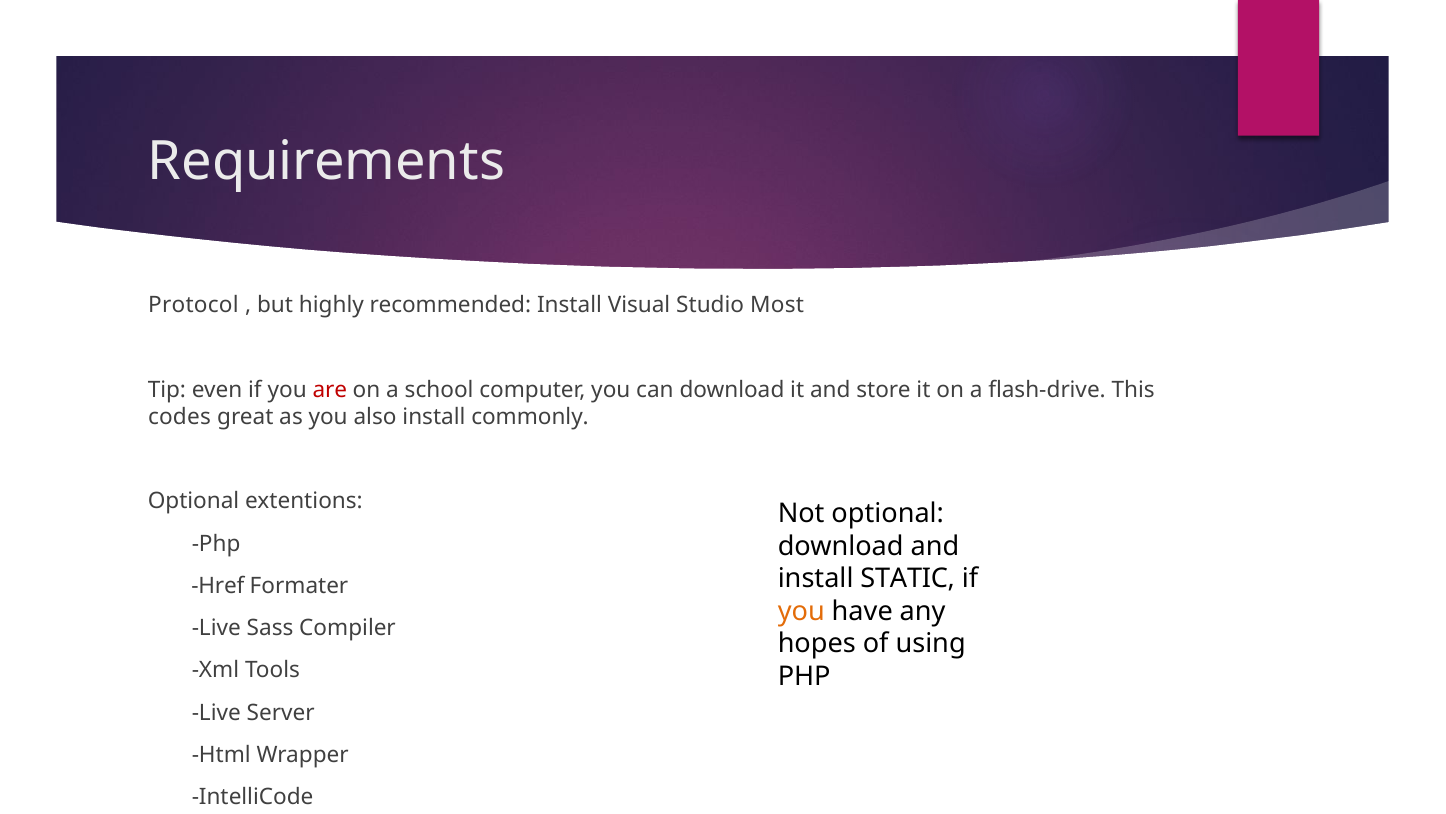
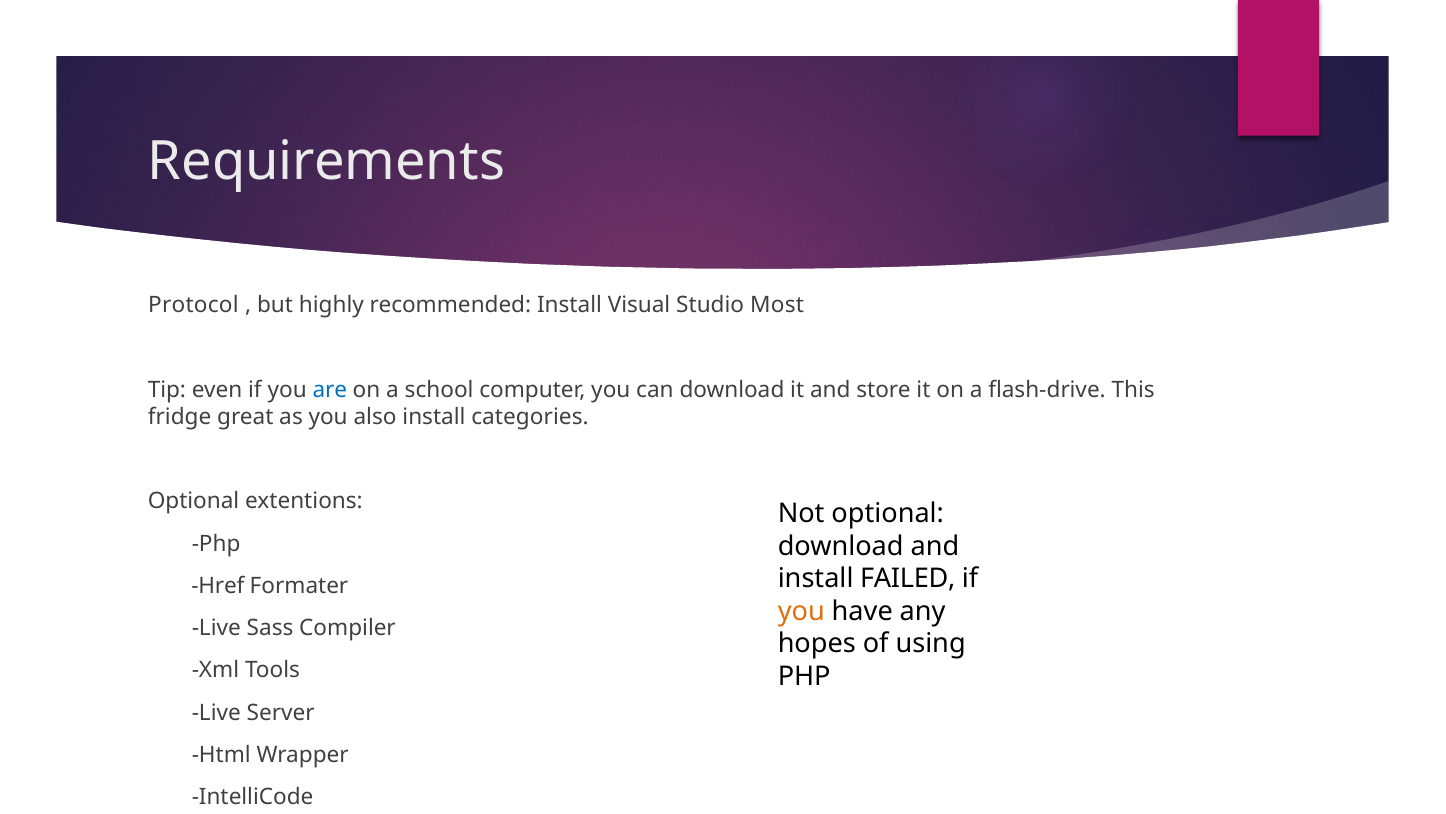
are colour: red -> blue (330, 390)
codes: codes -> fridge (180, 417)
commonly: commonly -> categories (530, 417)
STATIC: STATIC -> FAILED (908, 578)
